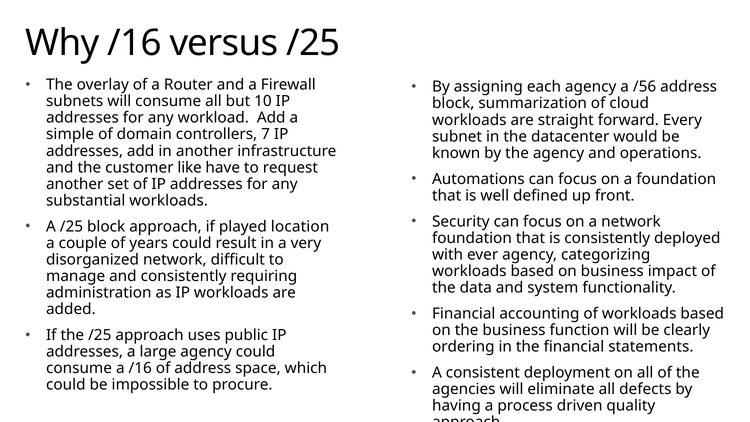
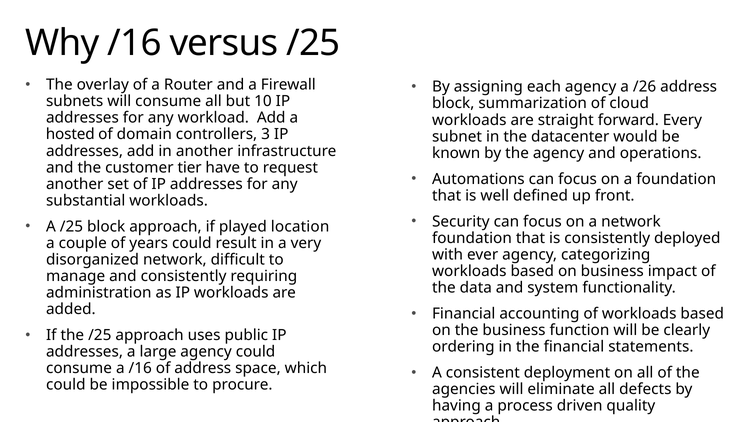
/56: /56 -> /26 (645, 87)
simple: simple -> hosted (70, 134)
7: 7 -> 3 (266, 134)
like: like -> tier (190, 167)
